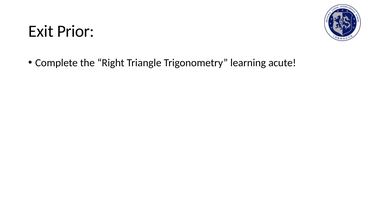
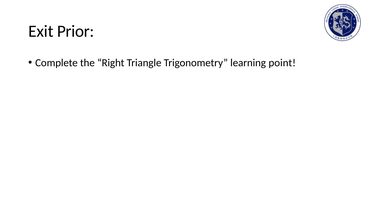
acute: acute -> point (282, 63)
